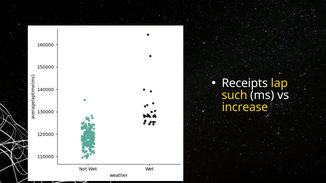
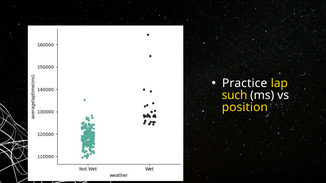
Receipts: Receipts -> Practice (245, 83)
increase: increase -> position (245, 107)
